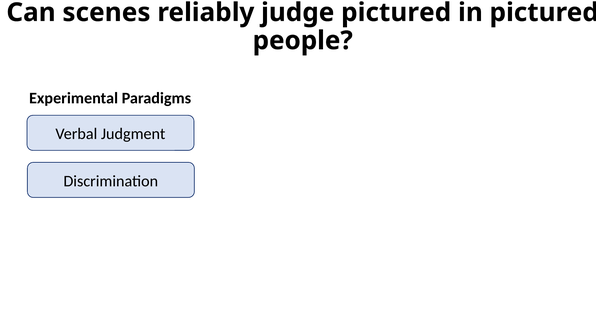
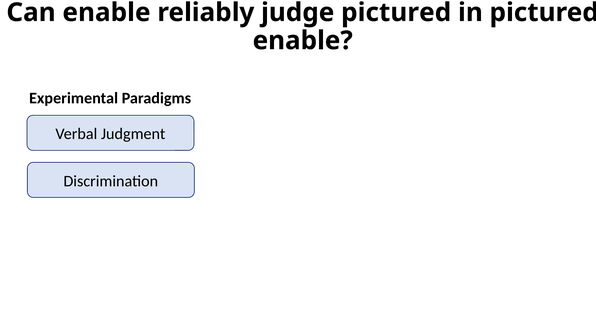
Can scenes: scenes -> enable (106, 12)
people: people -> enable (303, 41)
